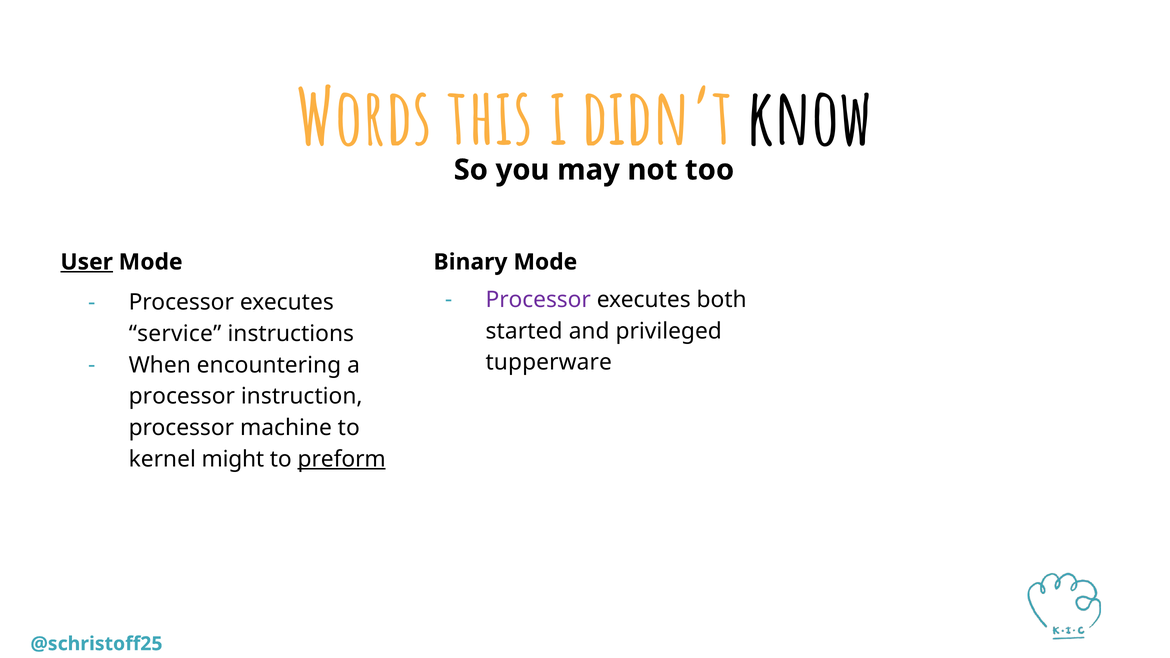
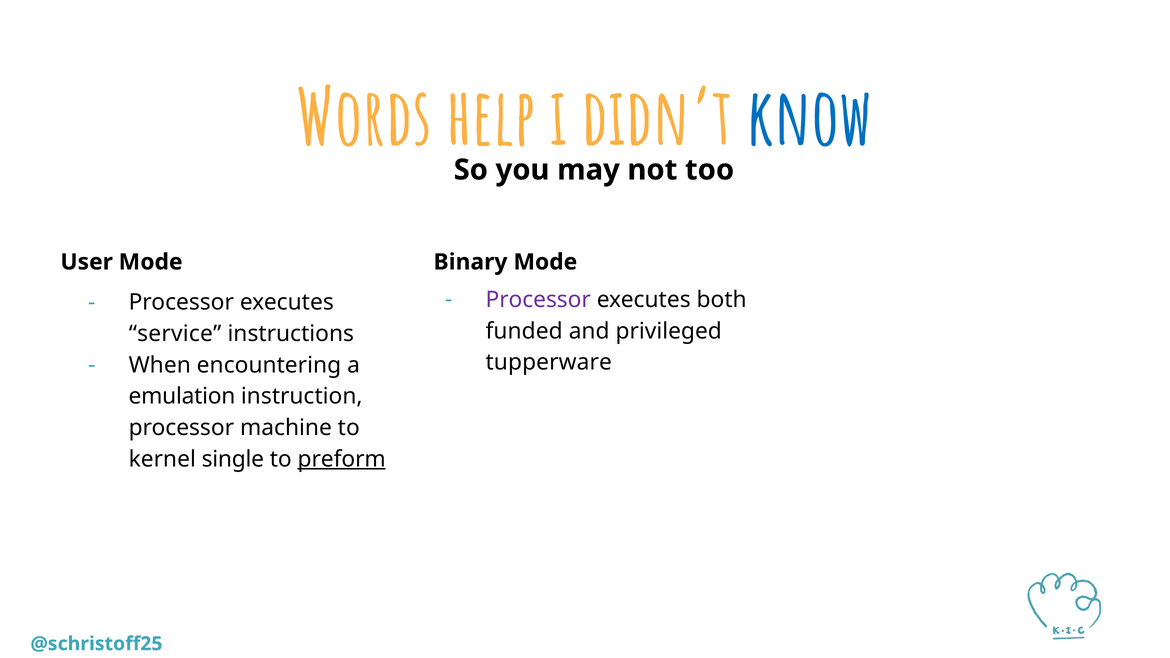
this: this -> help (491, 119)
know colour: black -> blue (810, 119)
User underline: present -> none (87, 262)
started: started -> funded (524, 331)
processor: processor -> emulation (182, 397)
might: might -> single (233, 459)
